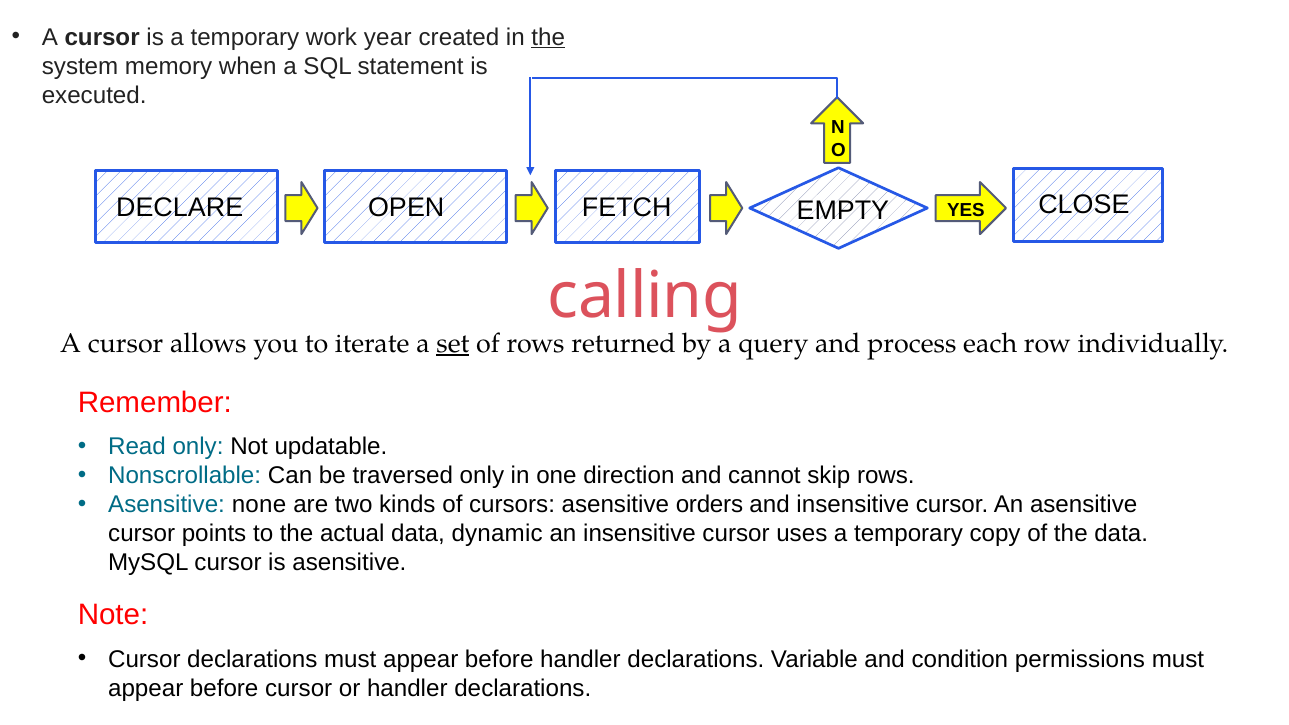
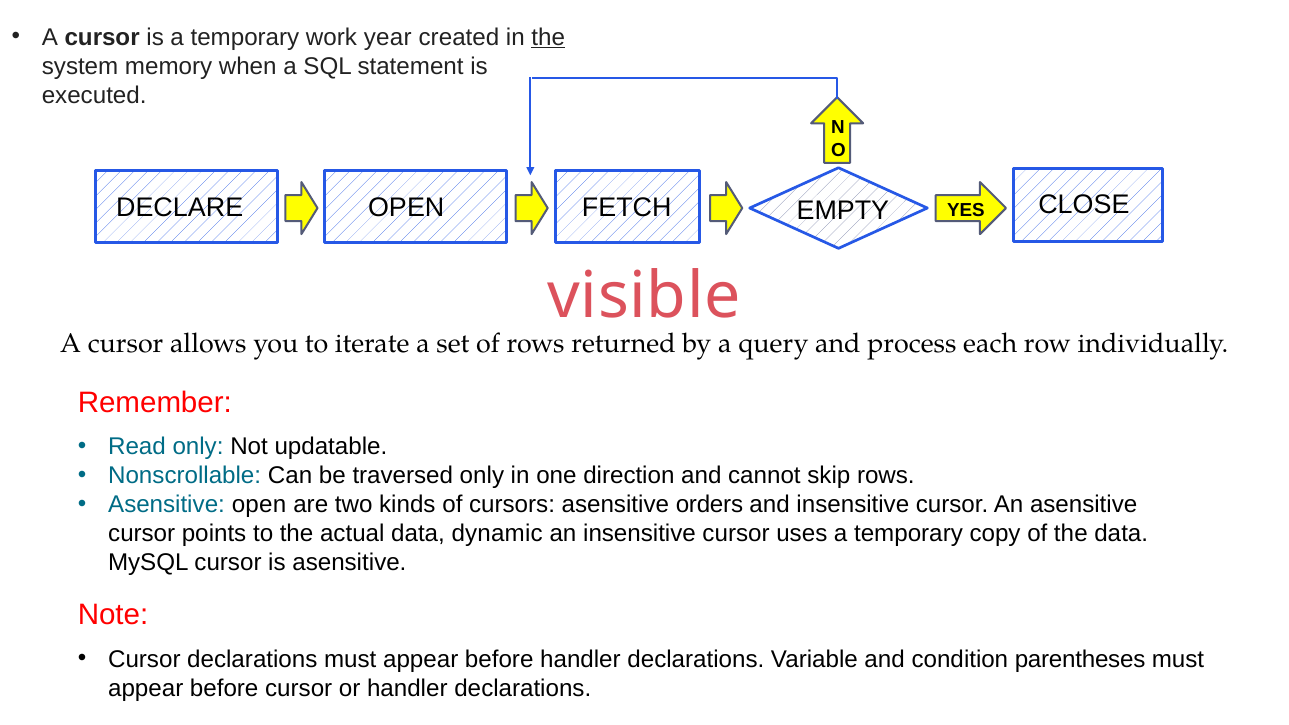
calling: calling -> visible (644, 296)
set underline: present -> none (453, 344)
Asensitive none: none -> open (259, 505)
permissions: permissions -> parentheses (1080, 659)
